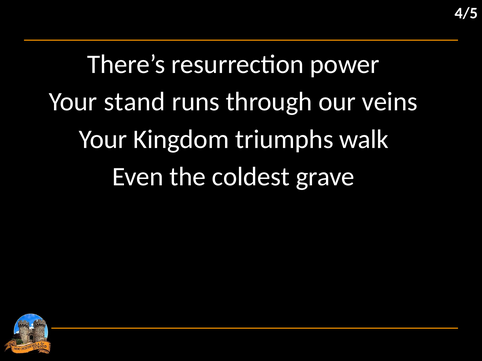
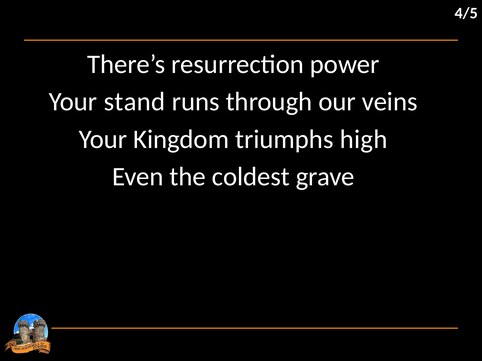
walk: walk -> high (364, 139)
